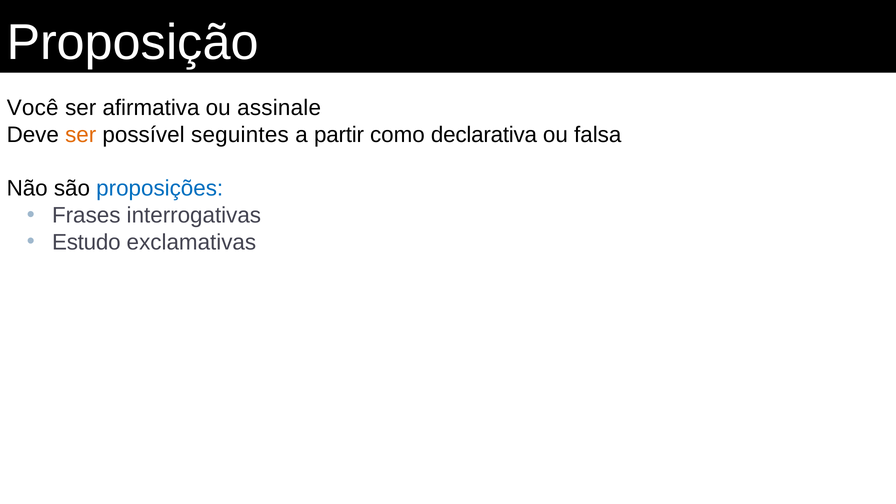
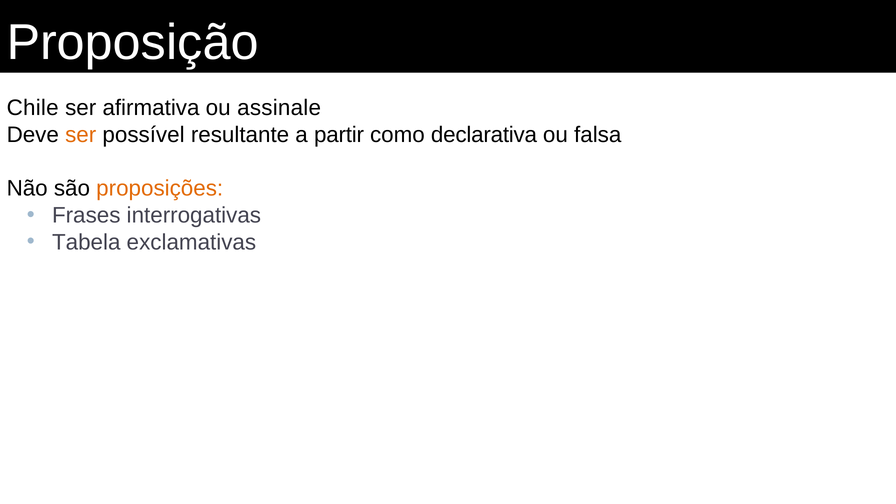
Você: Você -> Chile (33, 108)
seguintes: seguintes -> resultante (240, 135)
proposições colour: blue -> orange (160, 189)
Estudo: Estudo -> Tabela (86, 242)
